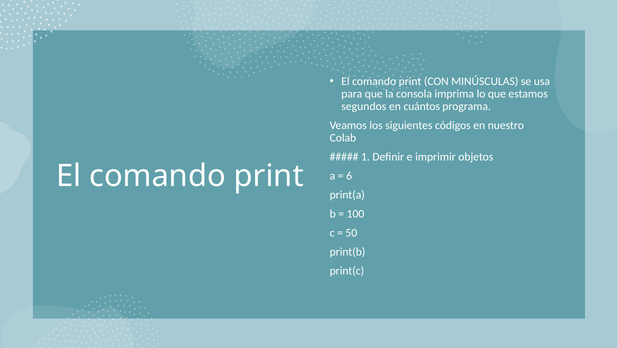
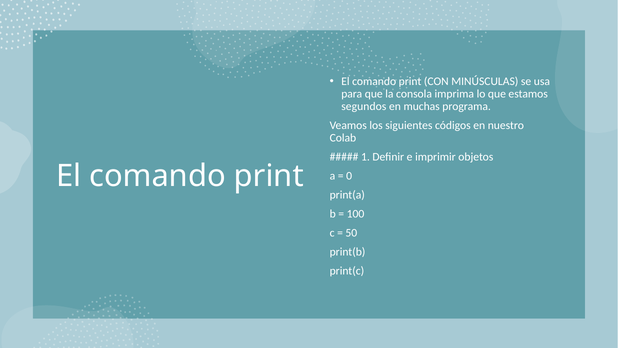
cuántos: cuántos -> muchas (422, 106)
6: 6 -> 0 (349, 176)
